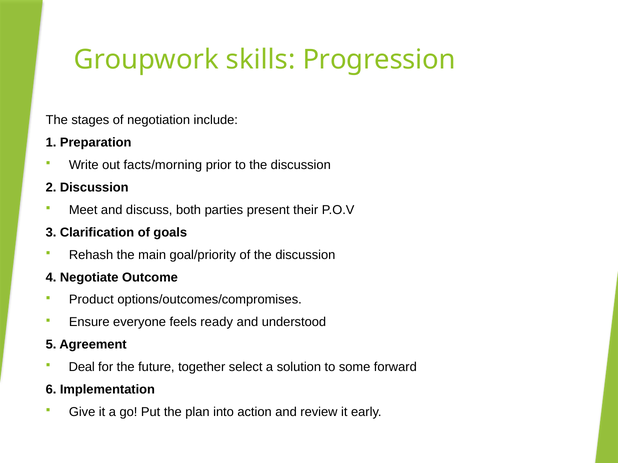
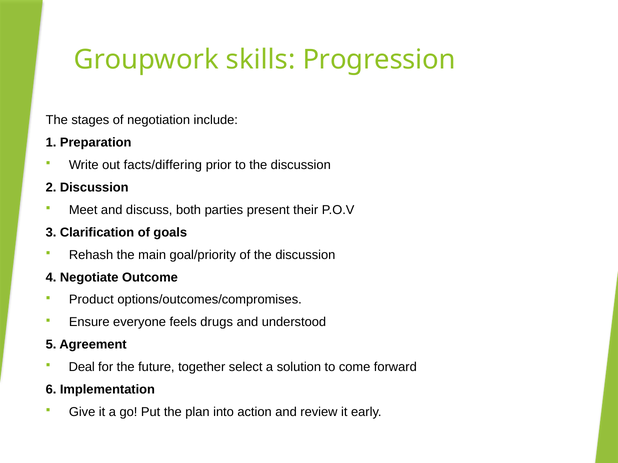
facts/morning: facts/morning -> facts/differing (163, 165)
ready: ready -> drugs (217, 323)
some: some -> come (355, 368)
